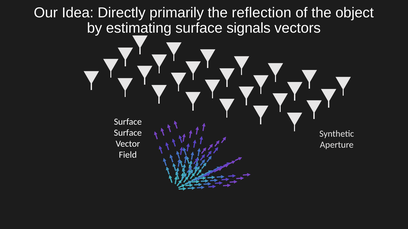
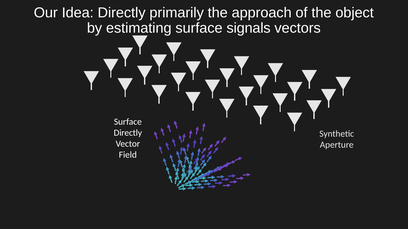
reflection: reflection -> approach (262, 13)
Surface: Surface -> Directly (128, 133)
